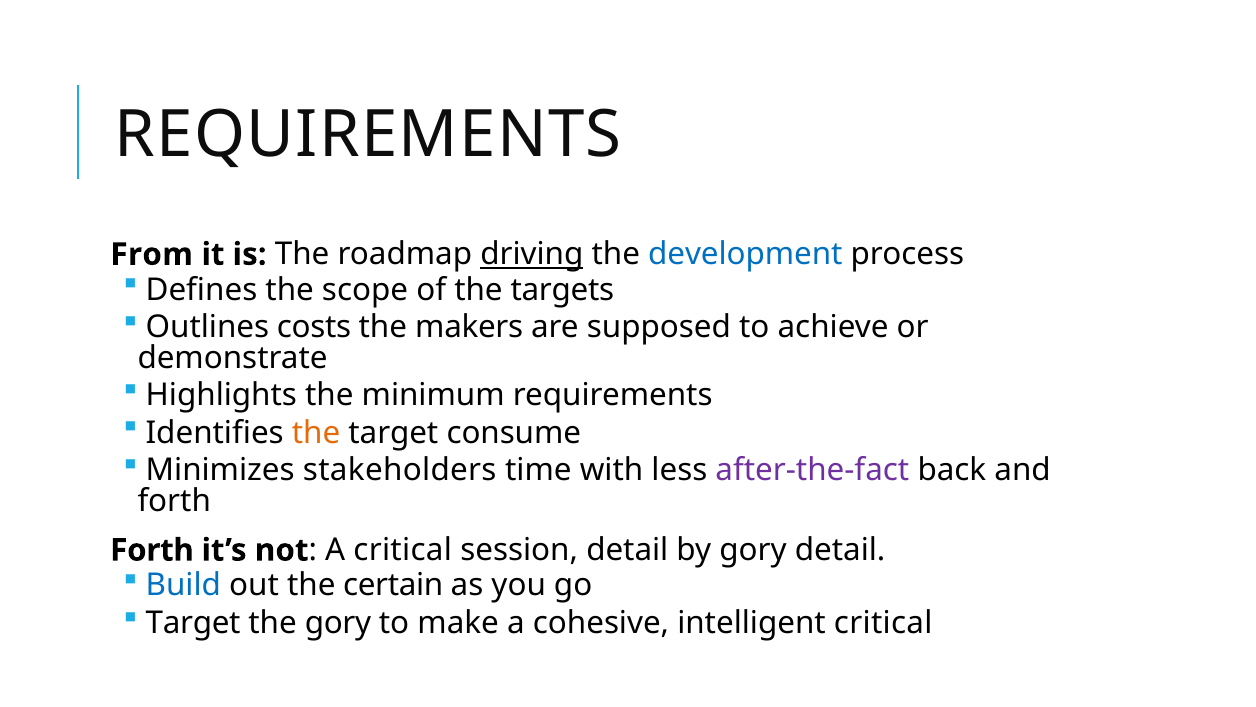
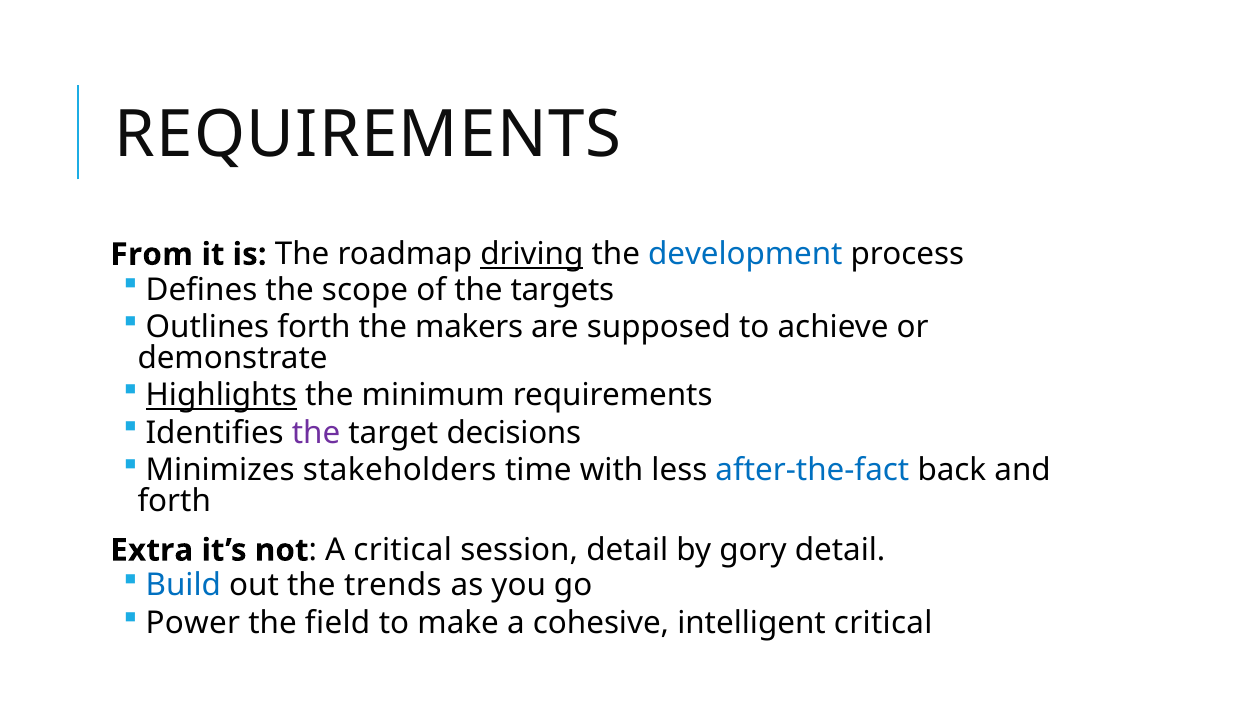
Outlines costs: costs -> forth (314, 327)
Highlights underline: none -> present (221, 395)
the colour: orange -> purple (316, 433)
consume: consume -> decisions (514, 433)
after-the-fact colour: purple -> blue (812, 470)
Forth: Forth -> Extra (152, 550)
certain: certain -> trends (393, 585)
Target: Target -> Power (193, 623)
the gory: gory -> field (338, 623)
